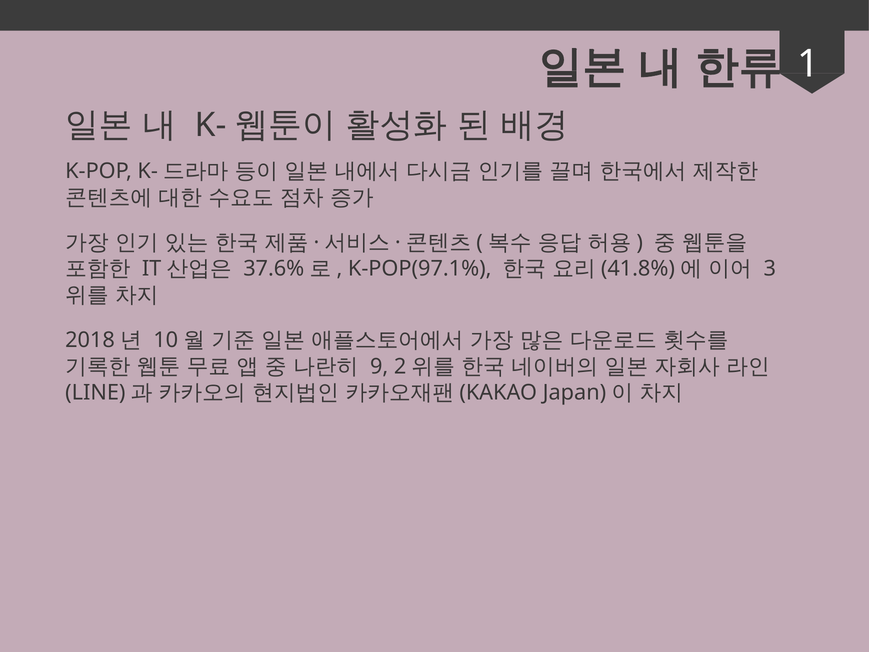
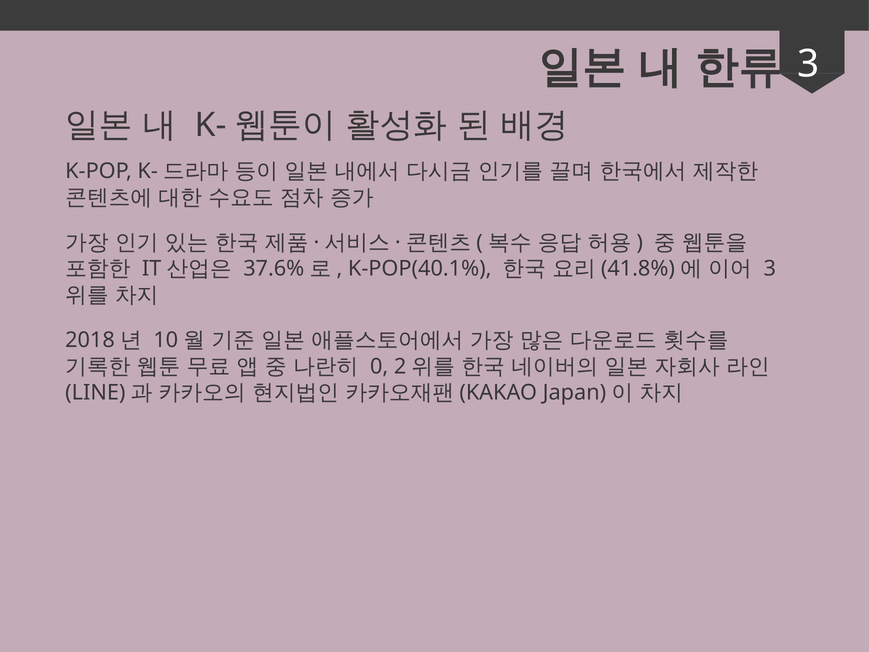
1: 1 -> 3 (808, 64)
K-POP(97.1%: K-POP(97.1% -> K-POP(40.1% (420, 269)
9: 9 -> 0 (379, 366)
